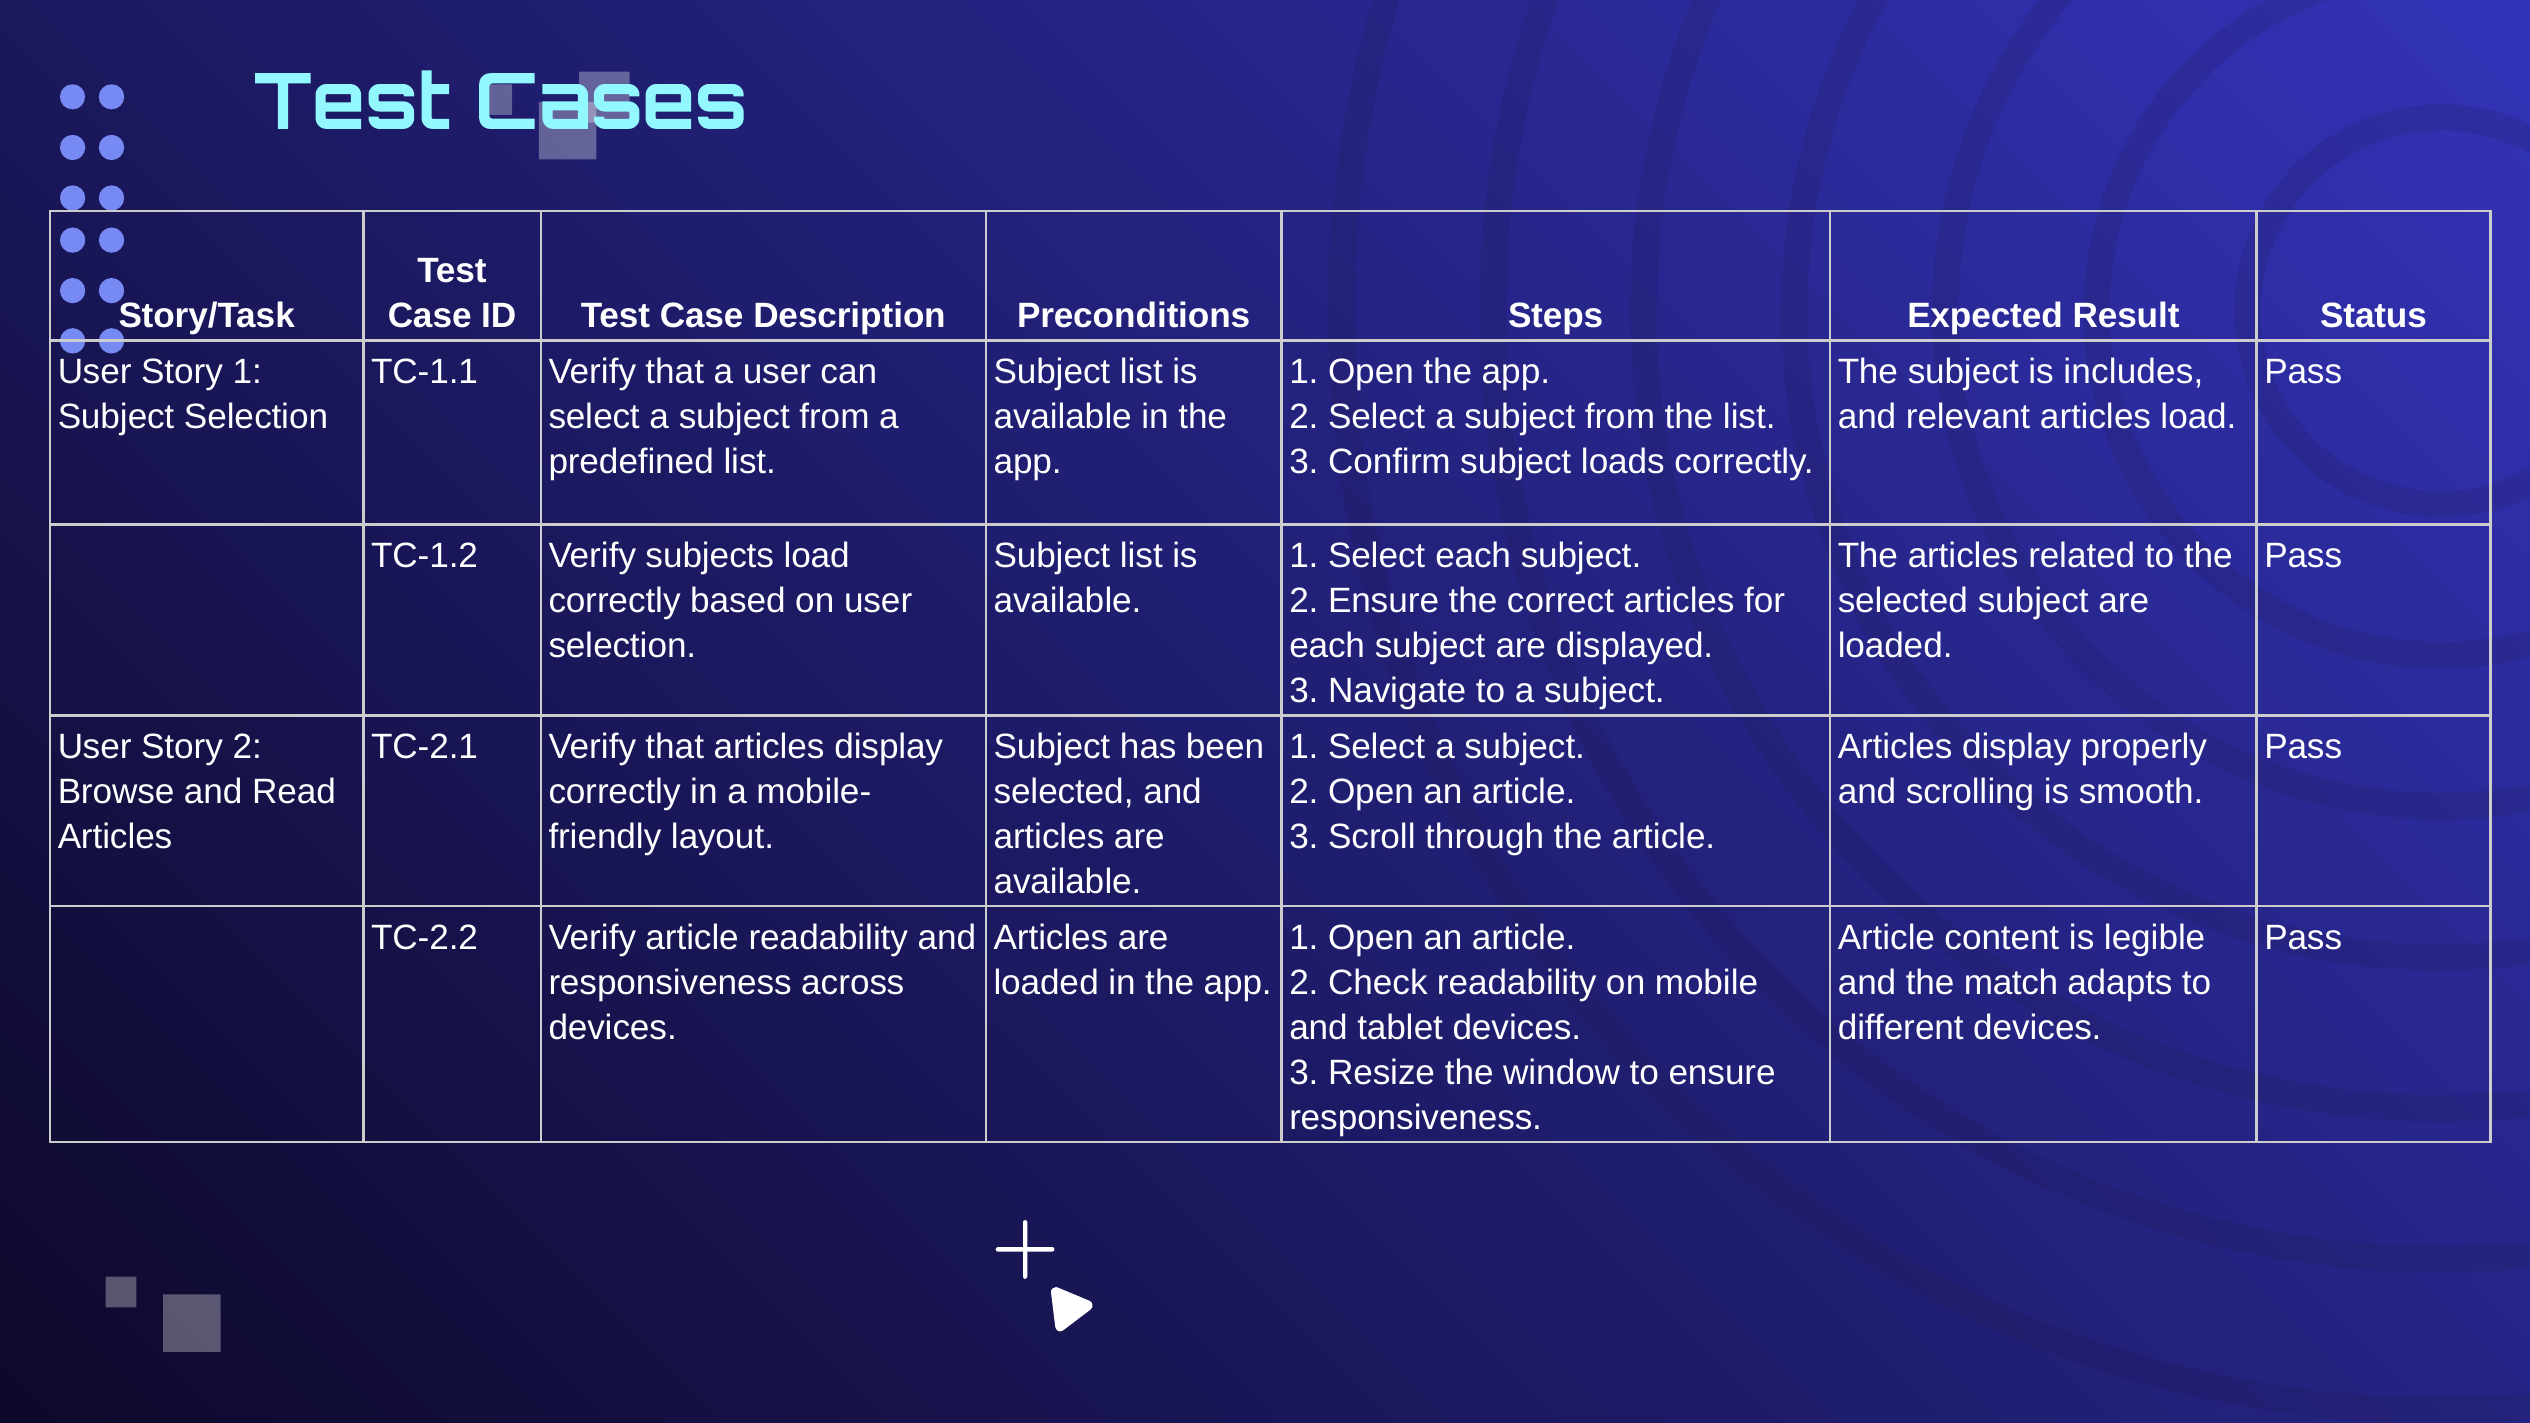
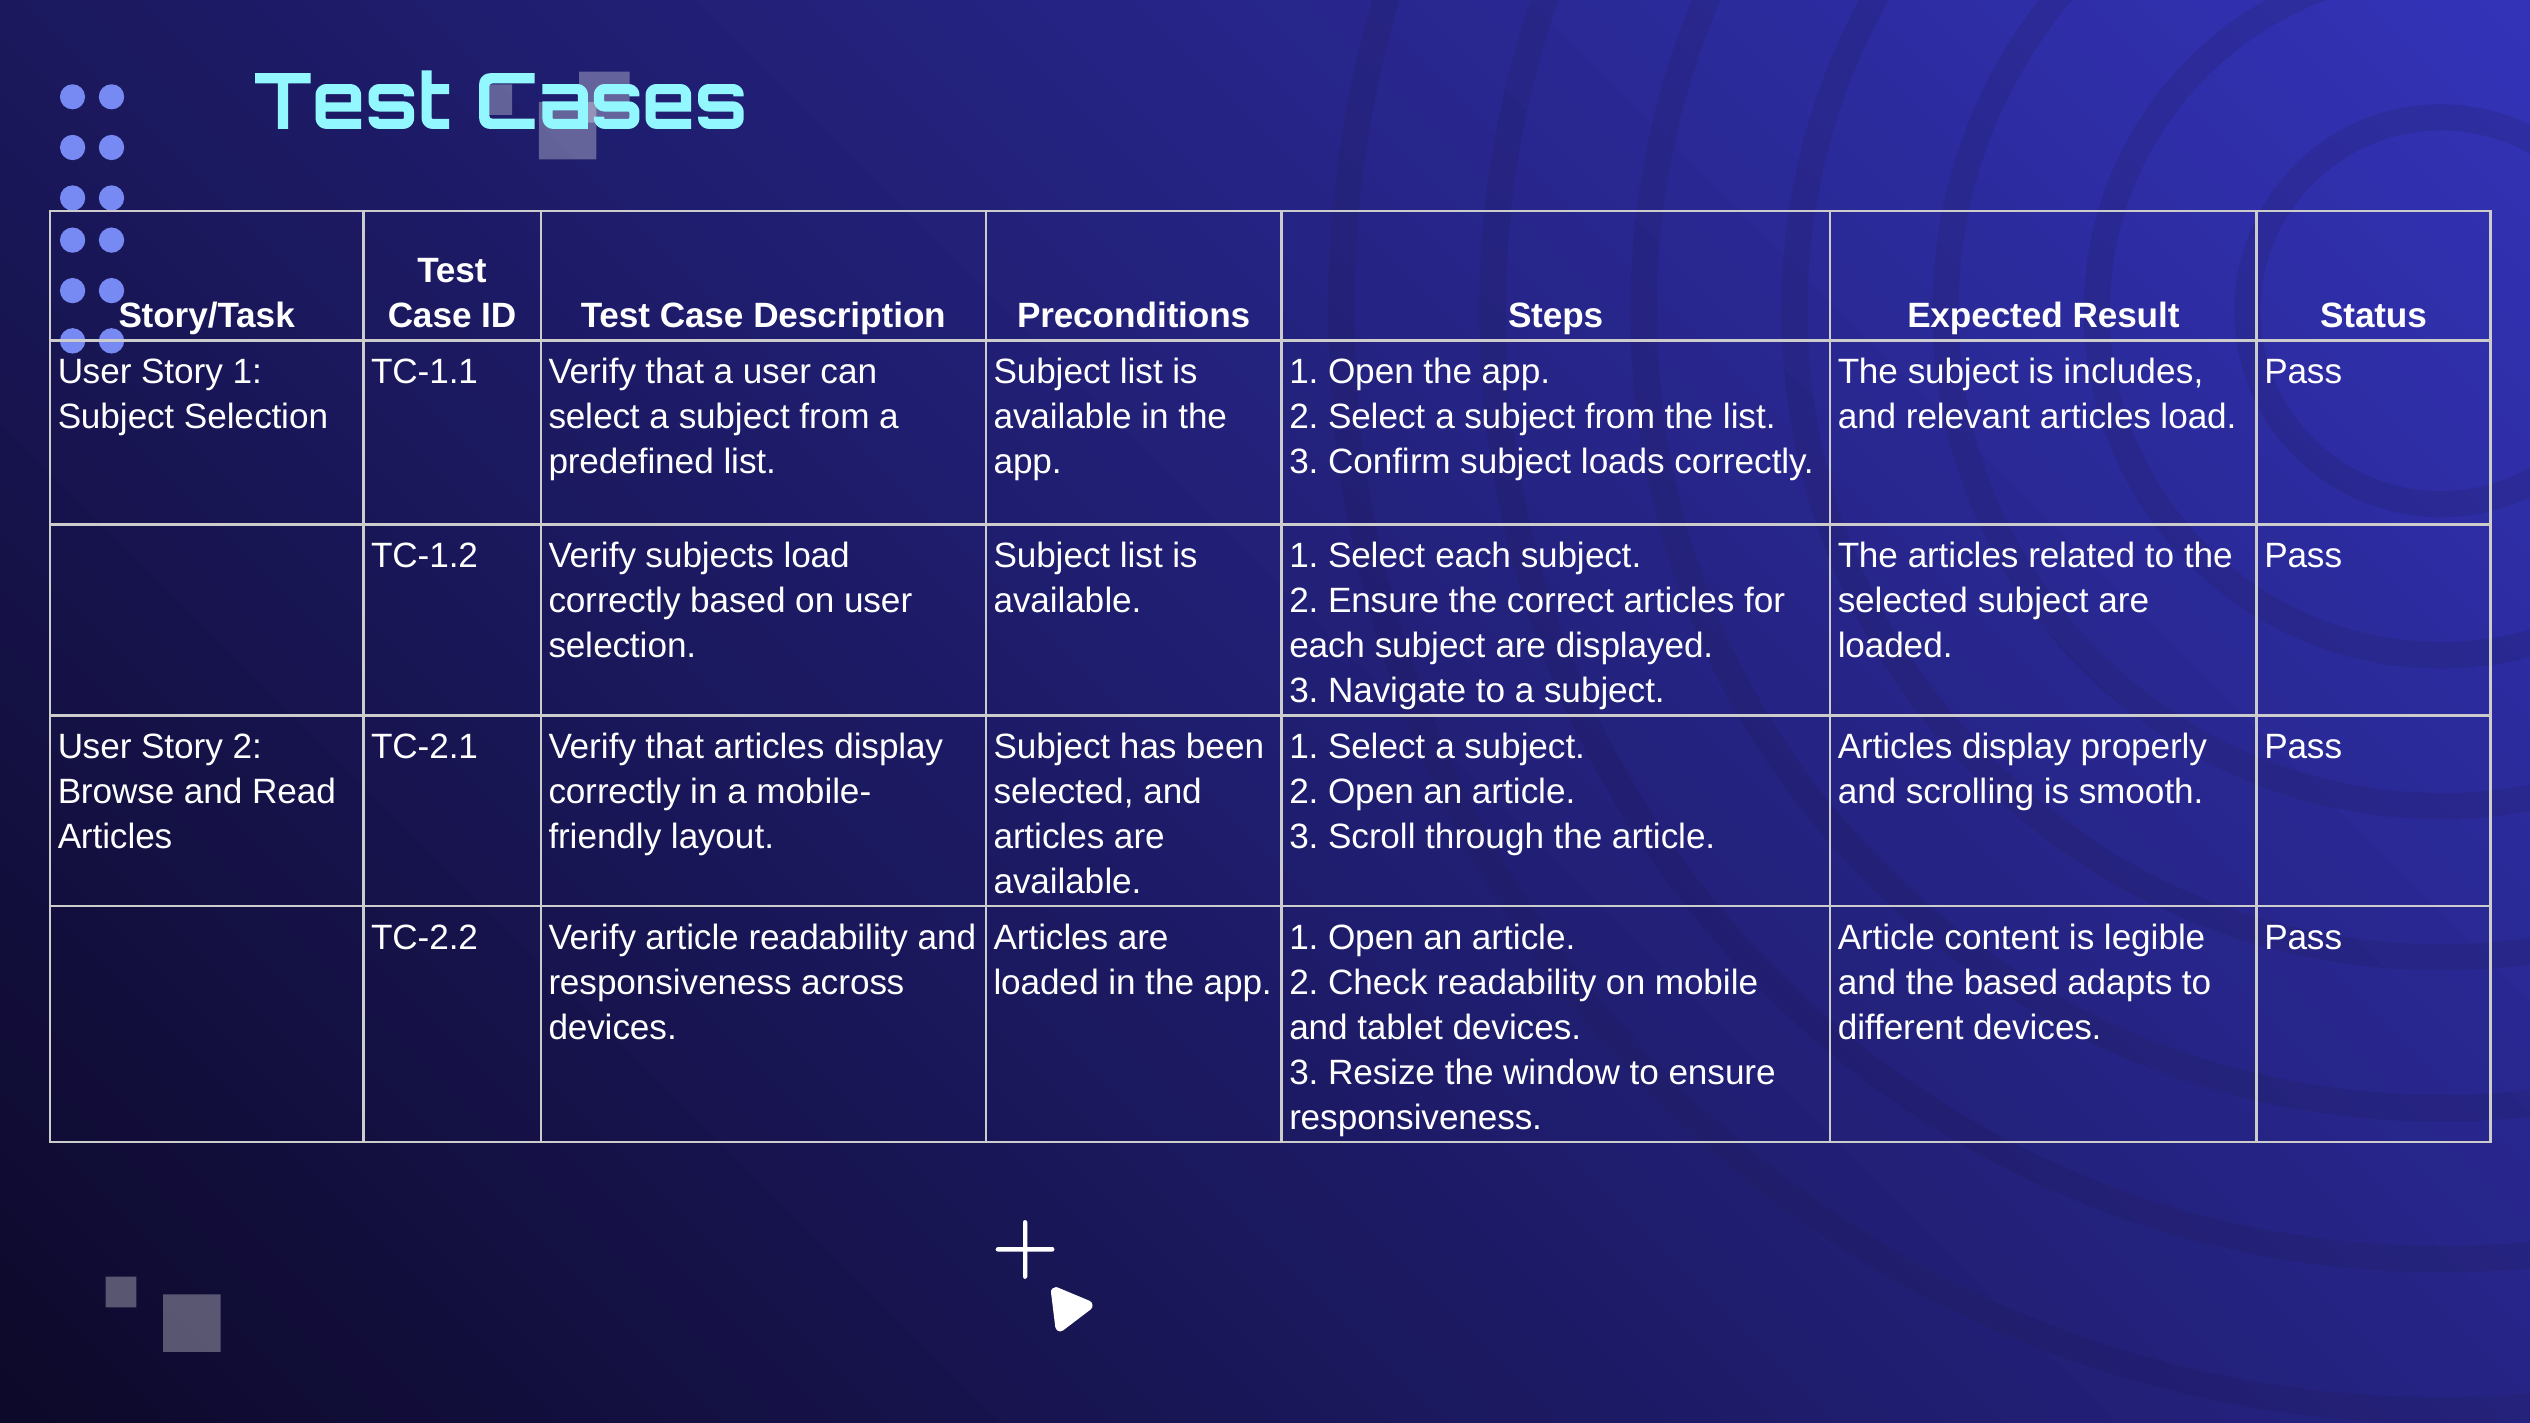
the match: match -> based (2011, 983)
